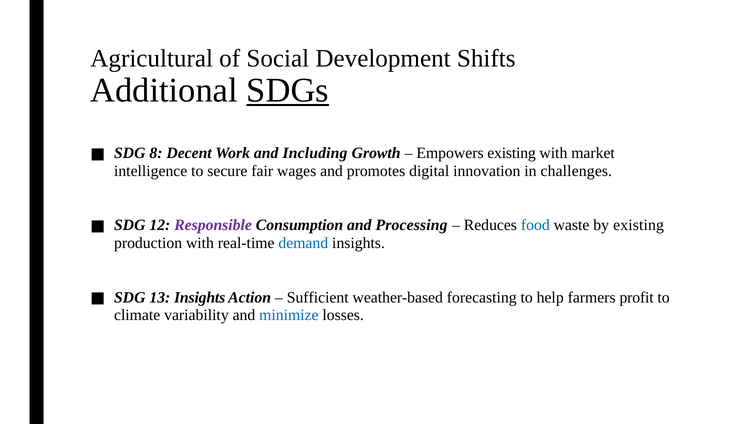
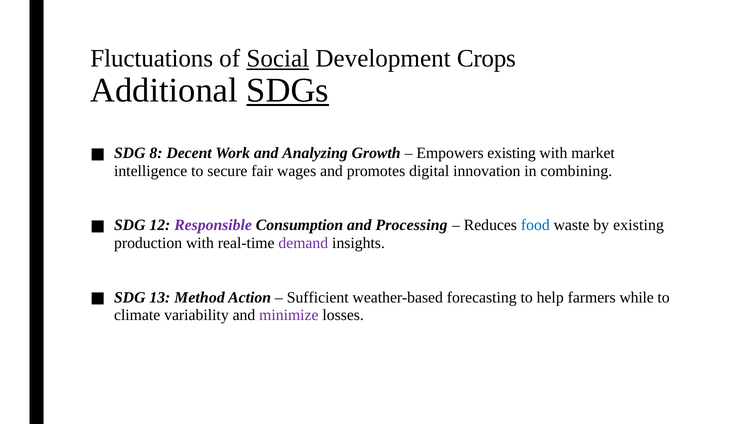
Agricultural: Agricultural -> Fluctuations (152, 58)
Social underline: none -> present (278, 58)
Shifts: Shifts -> Crops (486, 58)
Including: Including -> Analyzing (315, 153)
challenges: challenges -> combining (576, 171)
demand colour: blue -> purple (303, 243)
13 Insights: Insights -> Method (200, 297)
profit: profit -> while (637, 297)
minimize colour: blue -> purple (289, 315)
